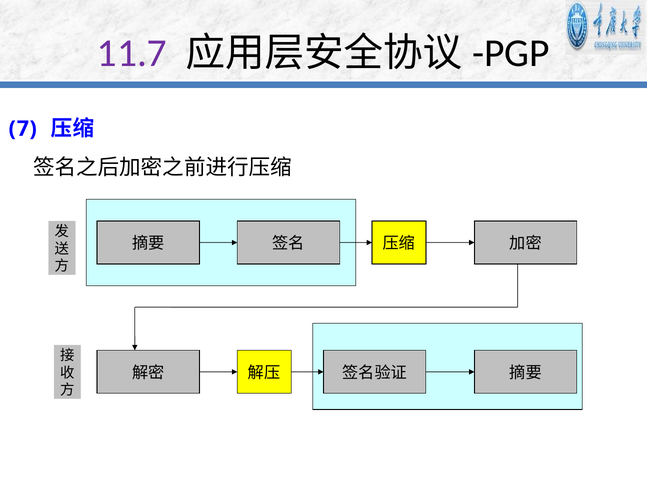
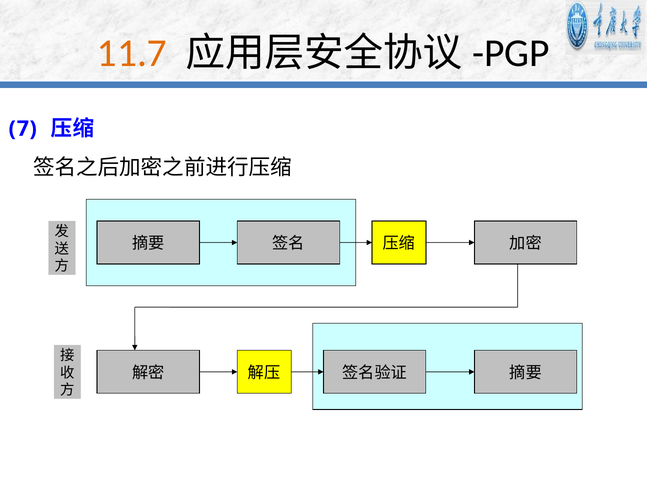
11.7 colour: purple -> orange (132, 53)
